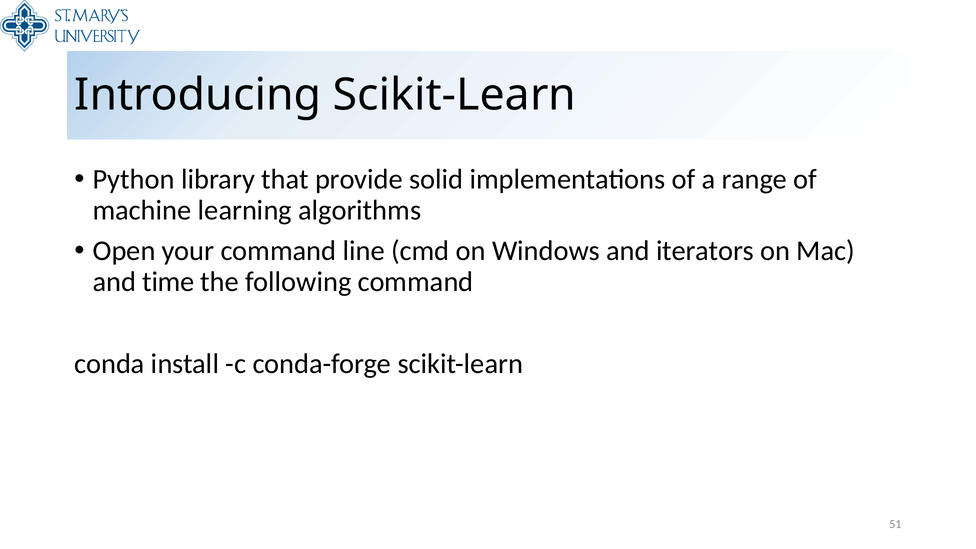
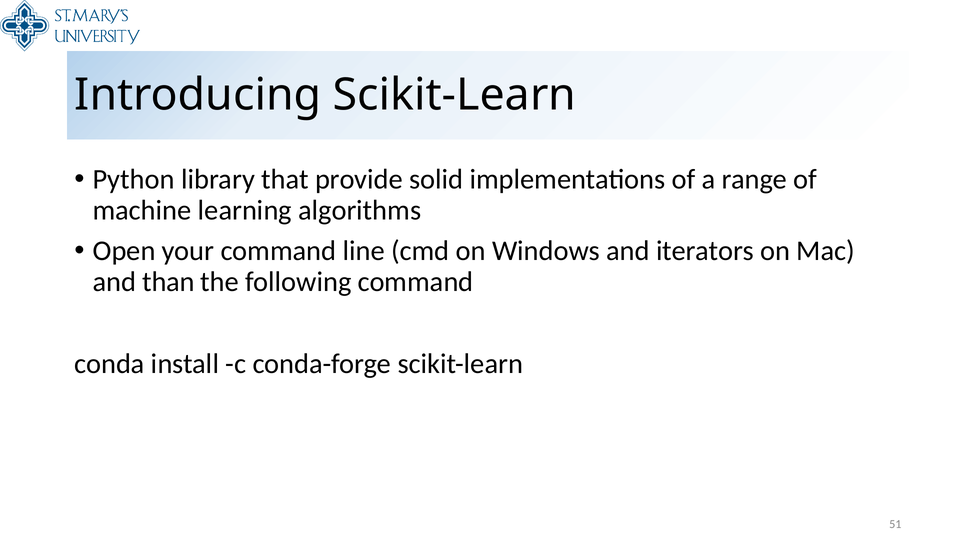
time: time -> than (168, 282)
